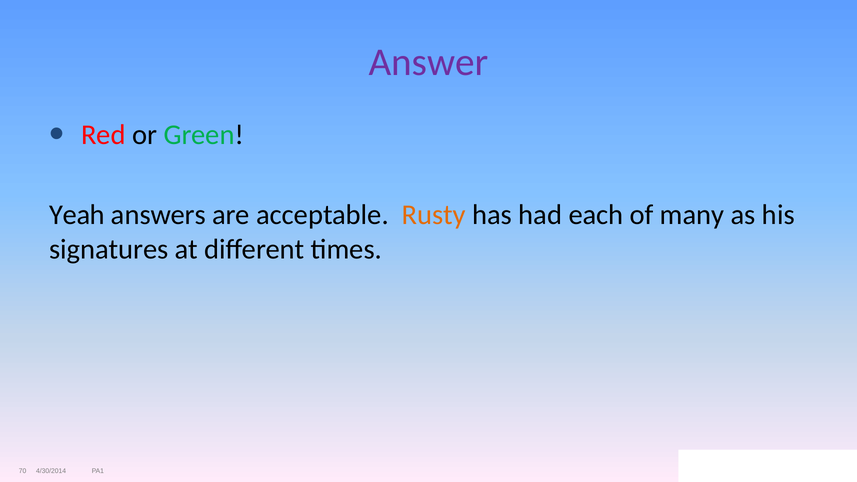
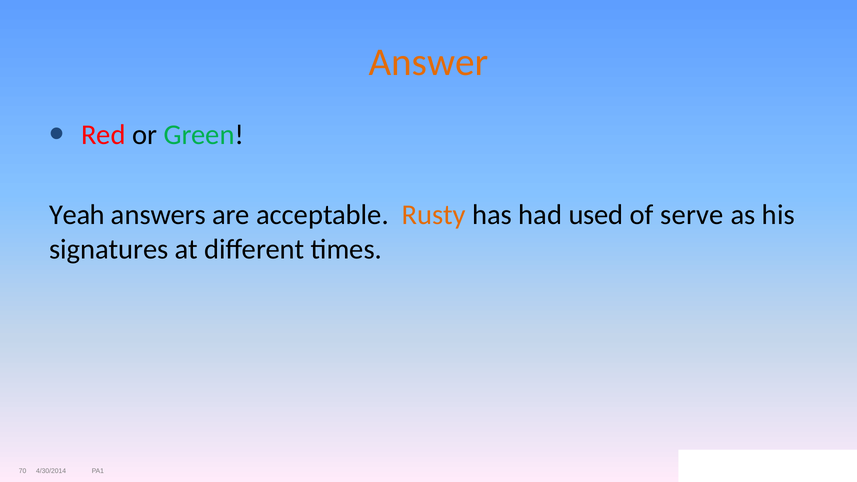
Answer colour: purple -> orange (428, 62)
each: each -> used (596, 215)
many: many -> serve (692, 215)
